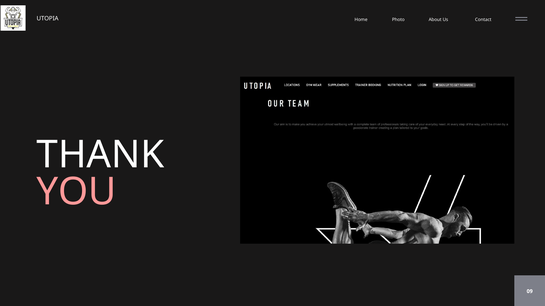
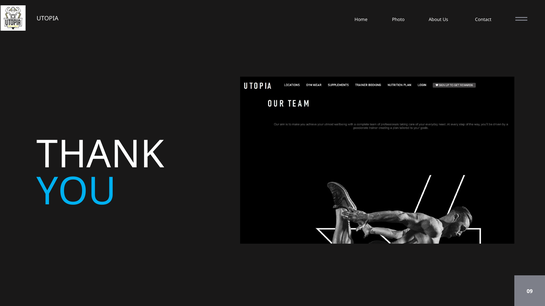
YOU colour: pink -> light blue (76, 192)
